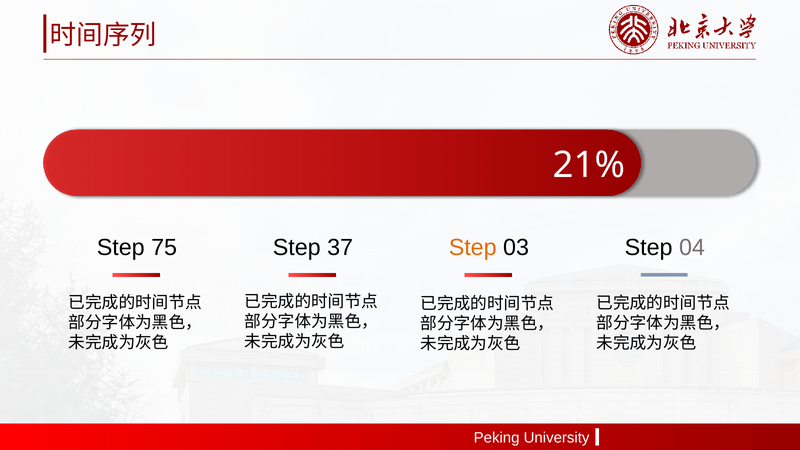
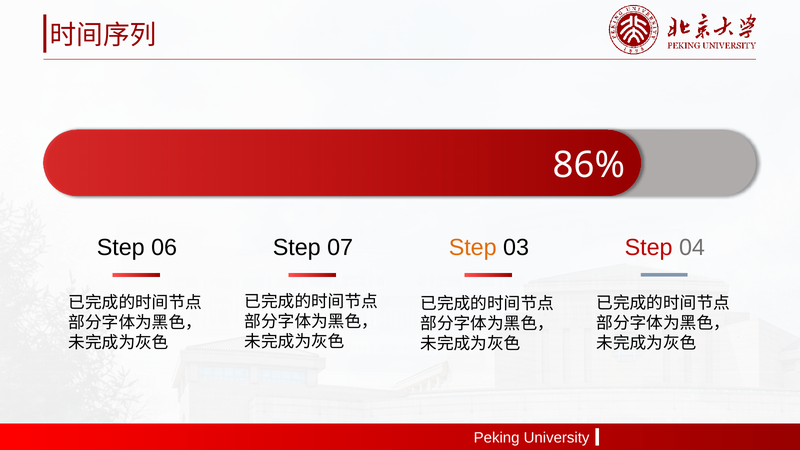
21%: 21% -> 86% (589, 165)
75: 75 -> 06 (164, 247)
37: 37 -> 07 (340, 247)
Step colour: black -> red (649, 247)
